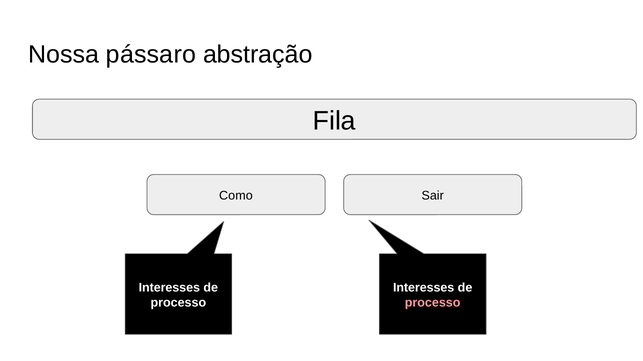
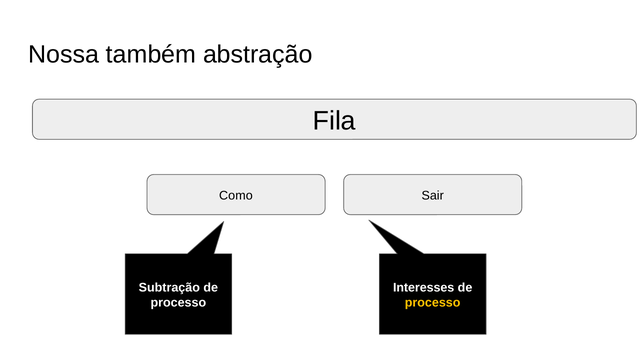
pássaro: pássaro -> também (151, 54)
Interesses: Interesses -> Subtração (169, 288)
processo colour: pink -> yellow (433, 303)
